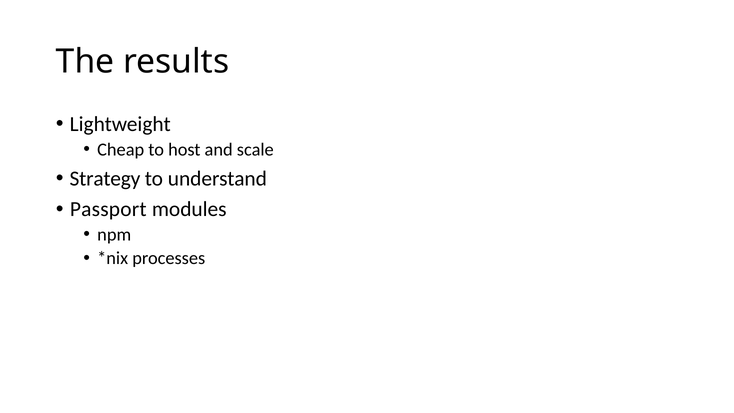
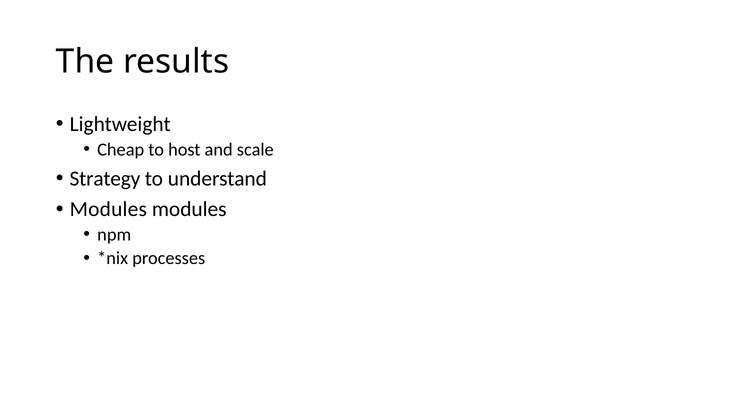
Passport: Passport -> Modules (108, 209)
